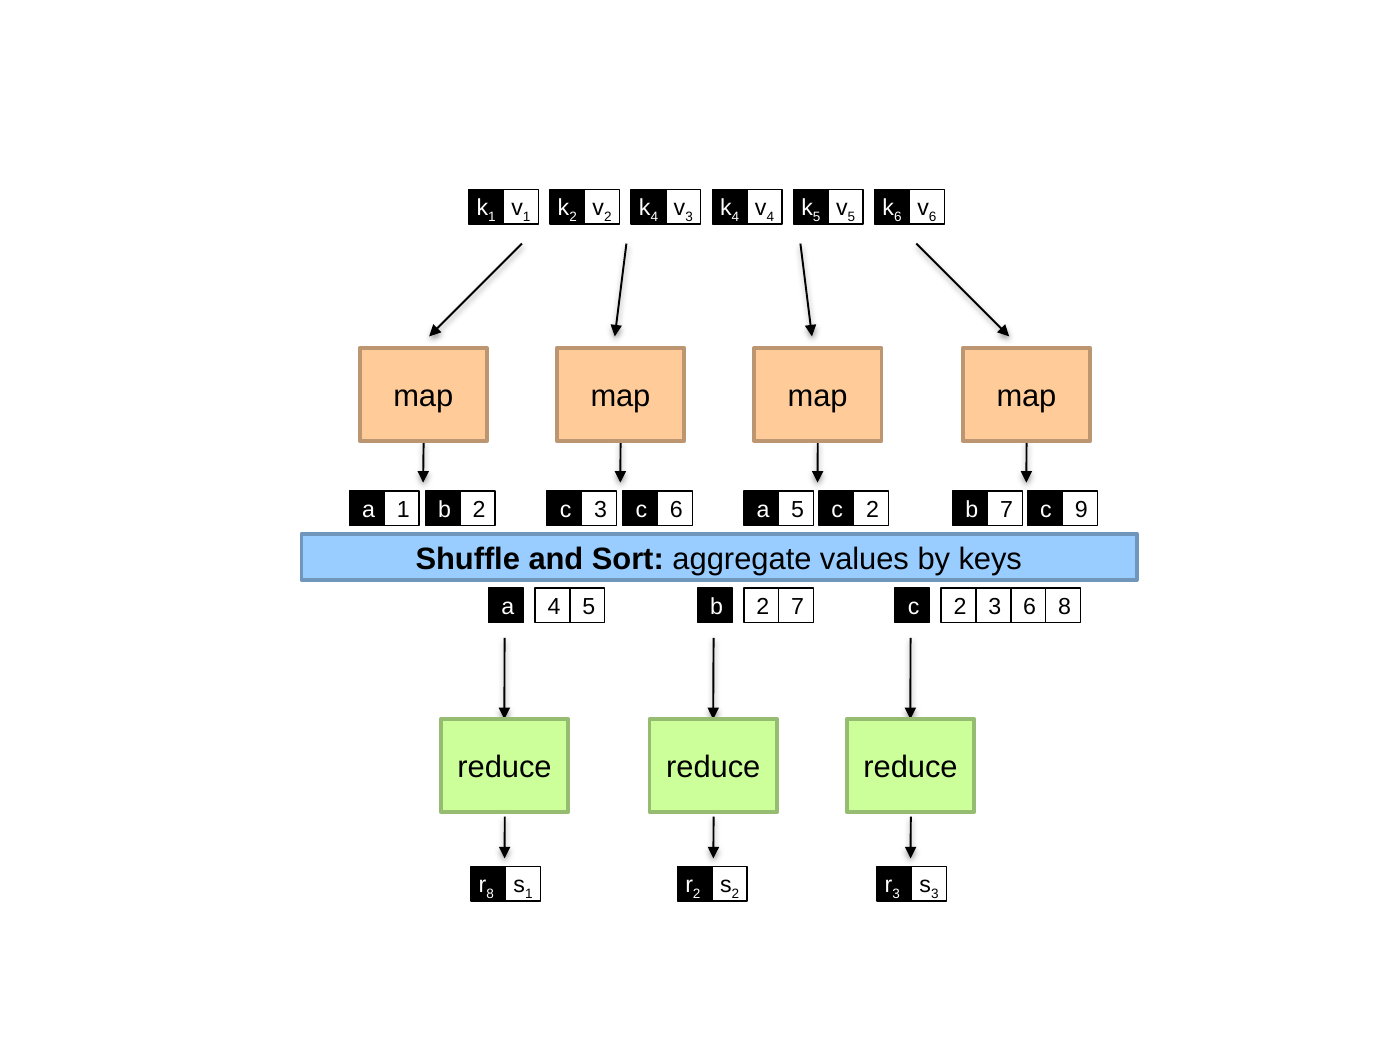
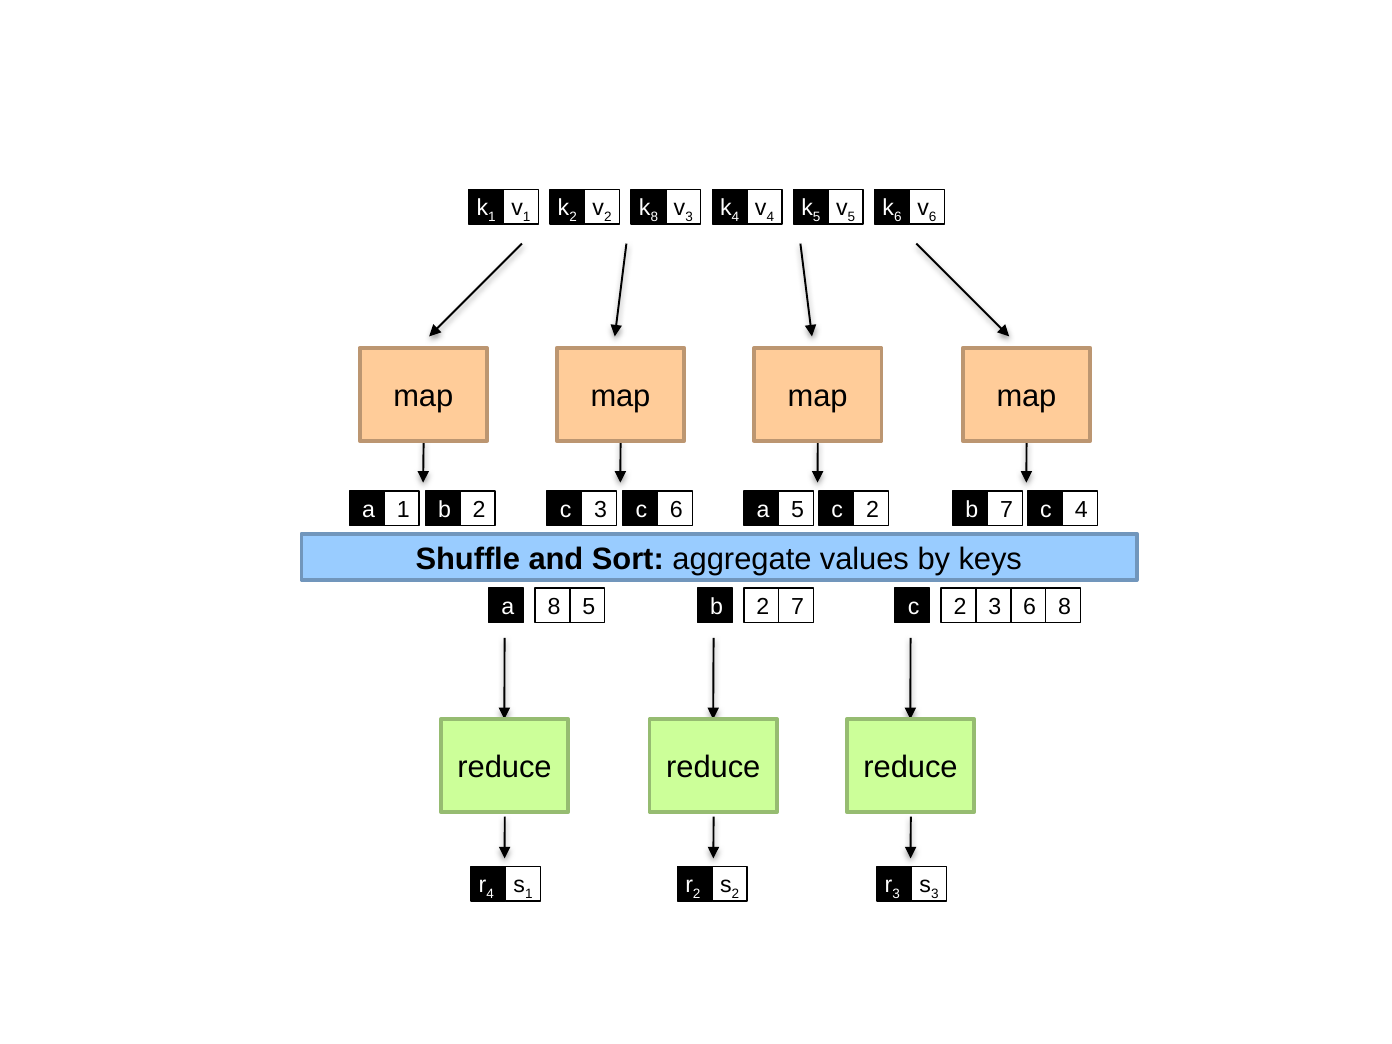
4: 4 -> 8 (654, 217)
7 9: 9 -> 4 (1081, 510)
a 4: 4 -> 8 (554, 607)
8: 8 -> 4 (490, 894)
